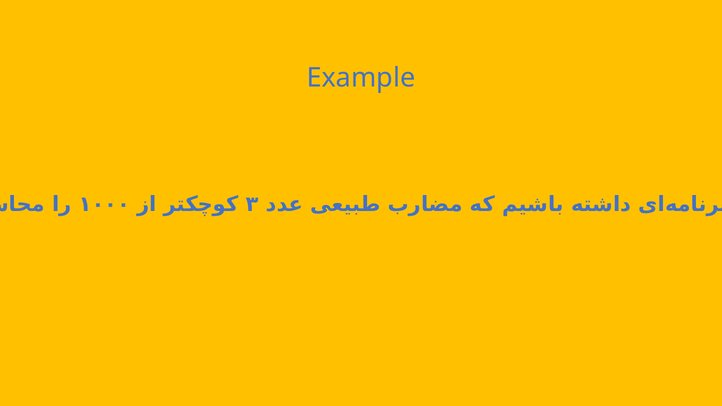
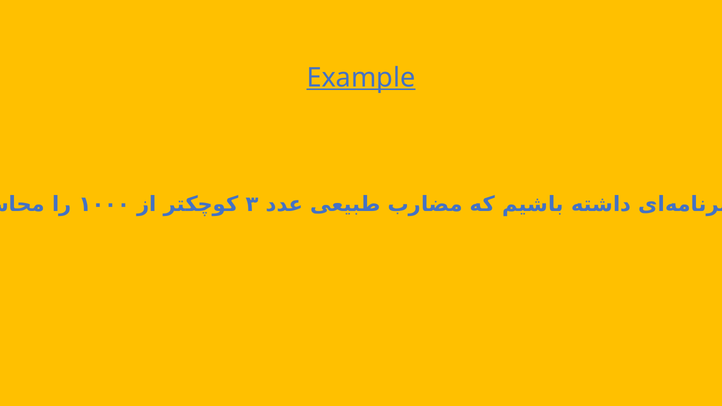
Example underline: none -> present (361, 78)
